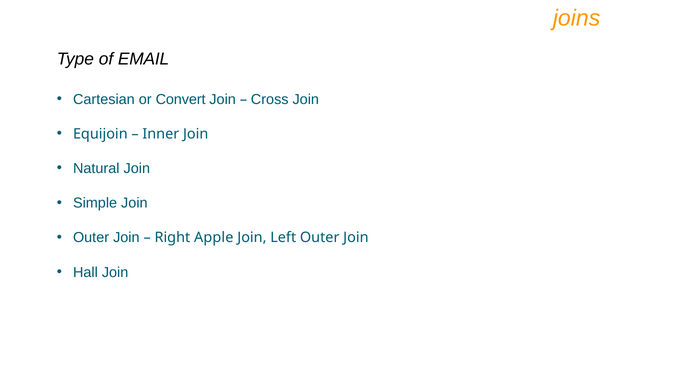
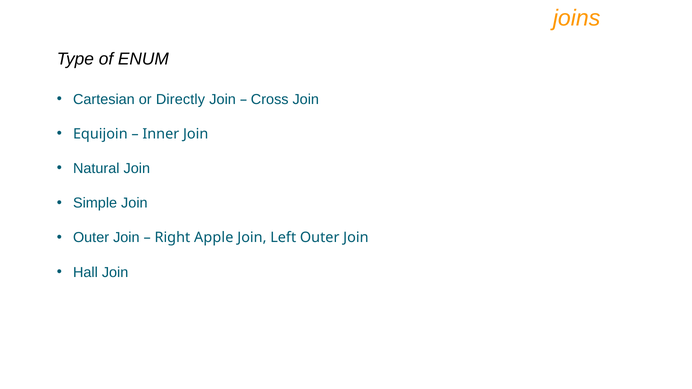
EMAIL: EMAIL -> ENUM (143, 59)
Convert: Convert -> Directly (180, 99)
